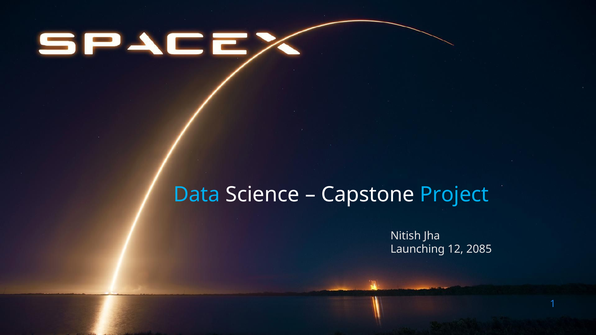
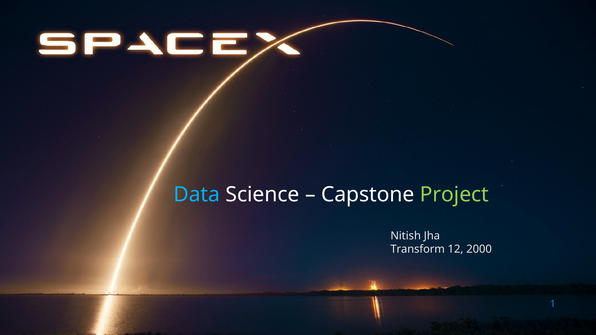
Project colour: light blue -> light green (454, 195)
Launching: Launching -> Transform (418, 249)
2085: 2085 -> 2000 (479, 249)
